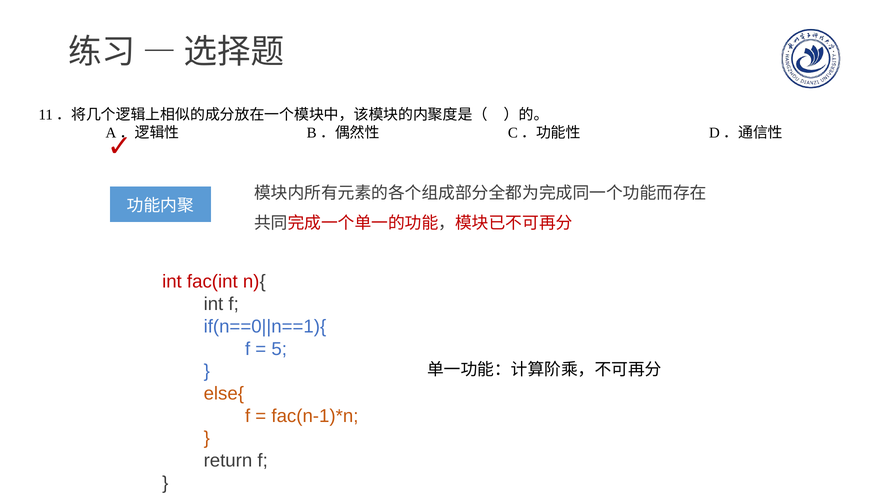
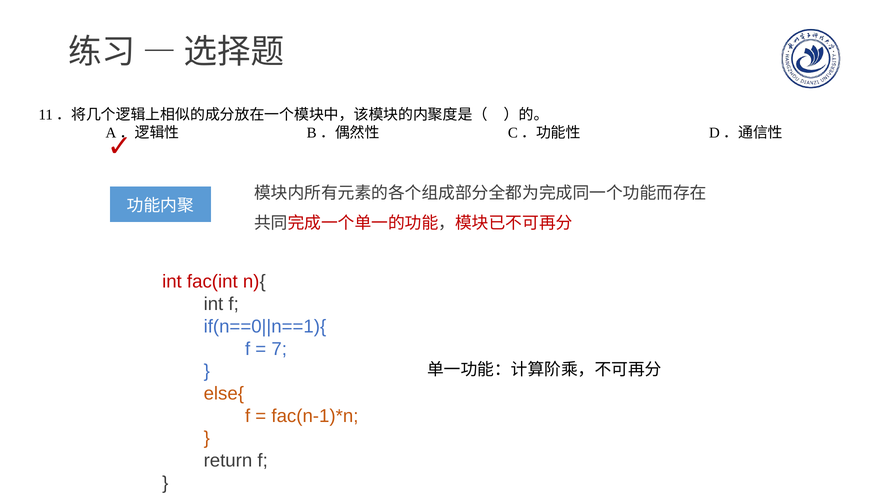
5: 5 -> 7 (279, 349)
